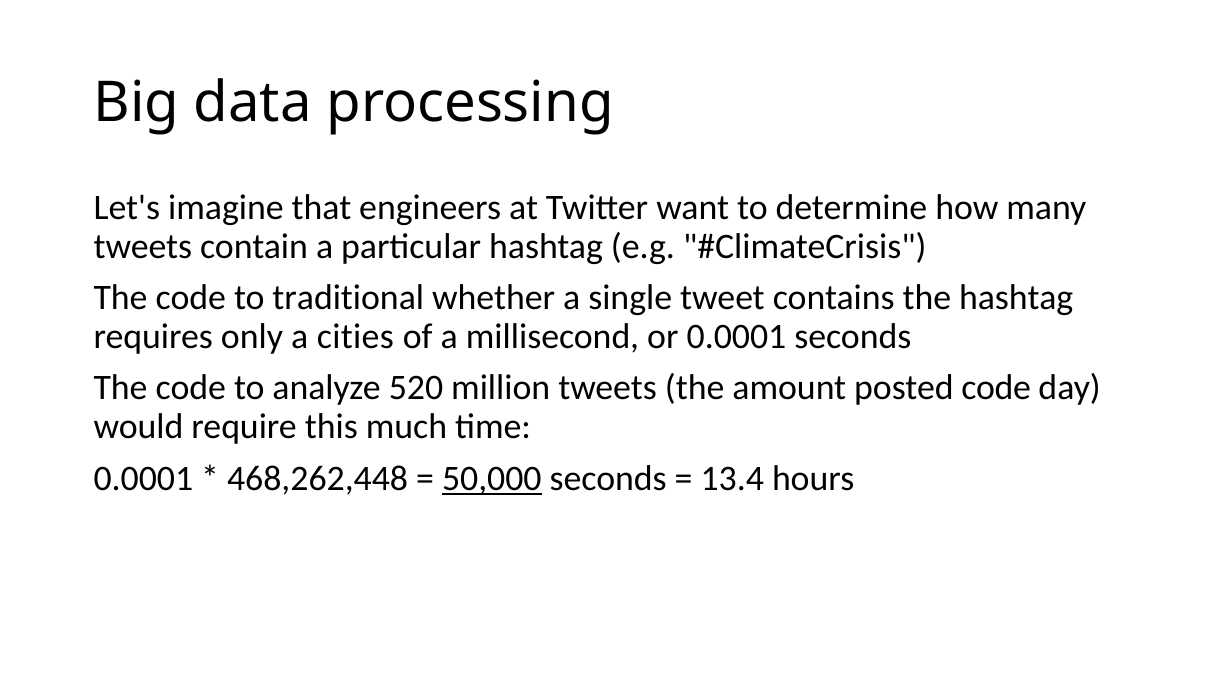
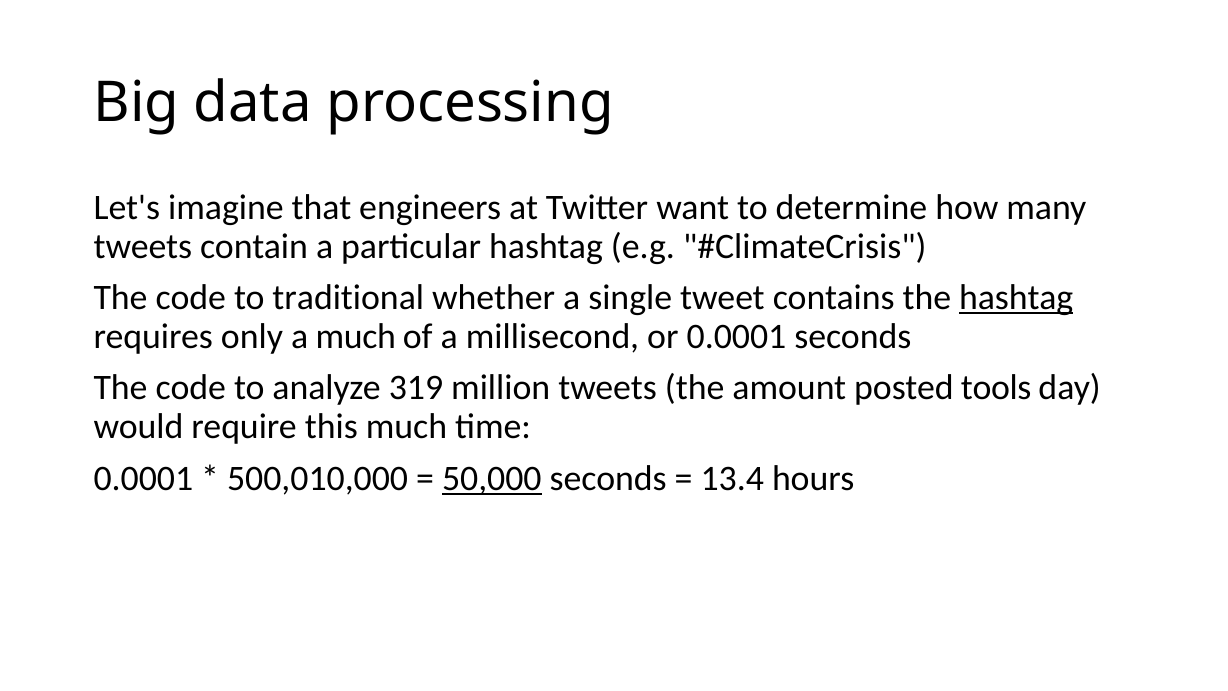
hashtag underline: none -> present (1016, 298)
a cities: cities -> much (356, 336)
520: 520 -> 319 (416, 388)
posted code: code -> tools (996, 388)
468,262,448: 468,262,448 -> 500,010,000 (318, 478)
